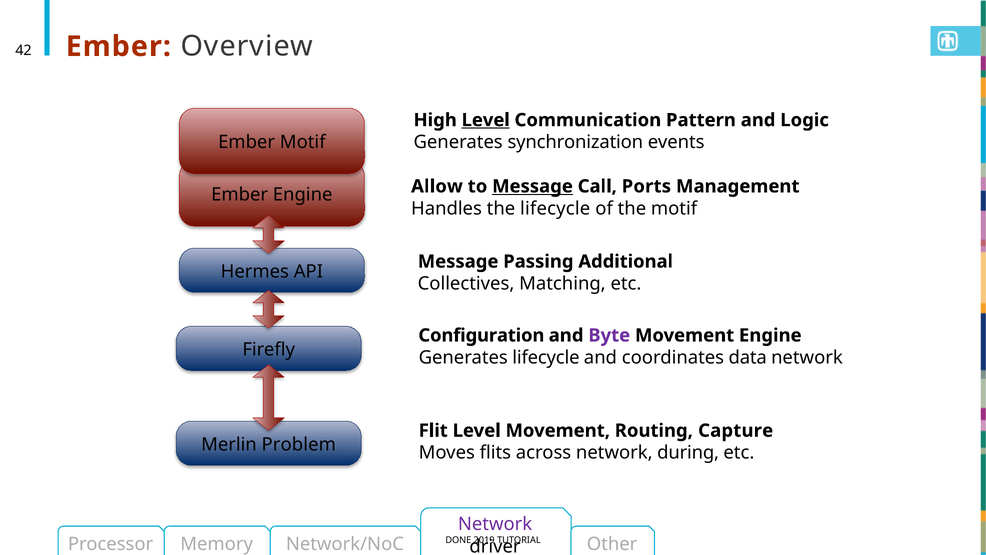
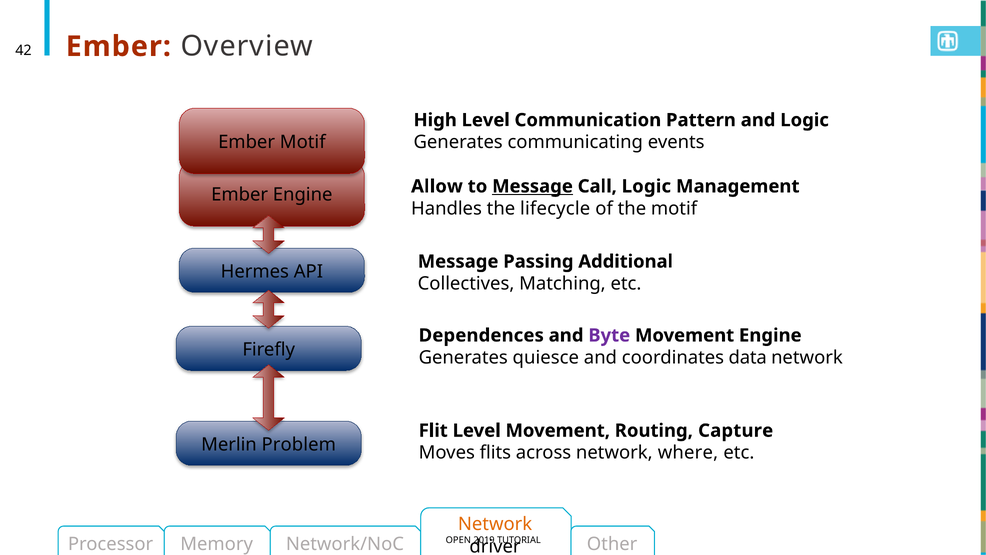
Level underline: present -> none (486, 120)
synchronization: synchronization -> communicating (575, 142)
Call Ports: Ports -> Logic (646, 186)
Configuration: Configuration -> Dependences (481, 335)
Generates lifecycle: lifecycle -> quiesce (546, 357)
during: during -> where (688, 453)
Network colour: purple -> orange (495, 524)
DONE: DONE -> OPEN (458, 540)
